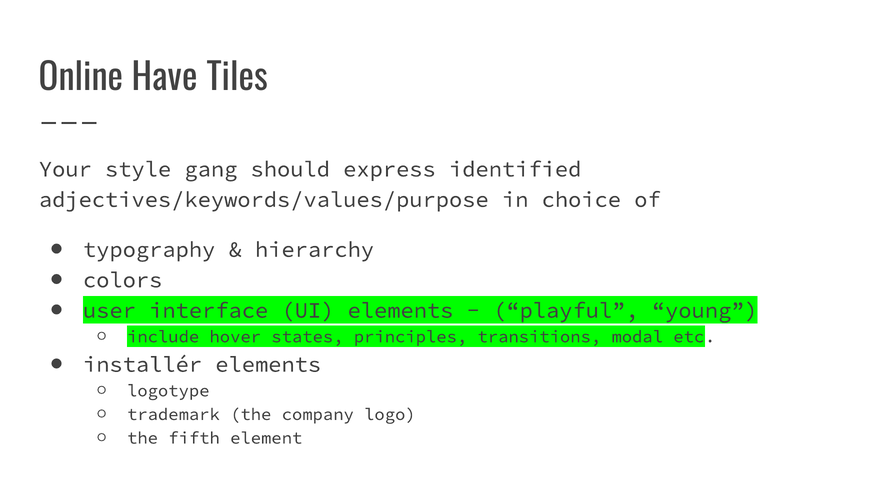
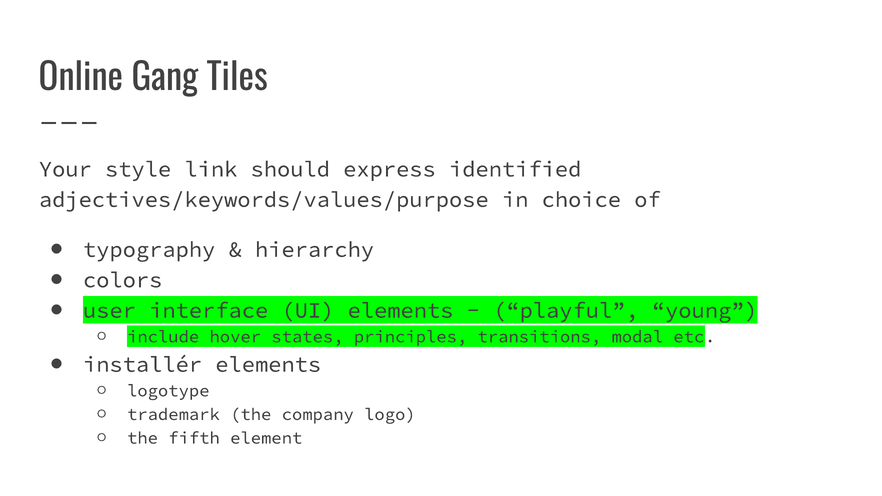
Have: Have -> Gang (165, 78)
gang: gang -> link (211, 169)
